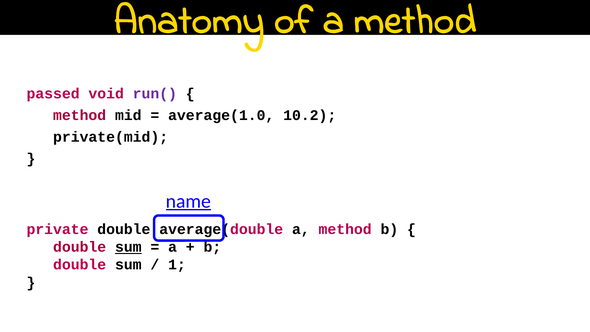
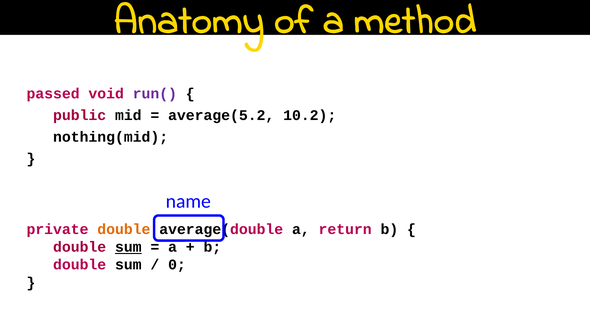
method: method -> public (80, 115)
average(1.0: average(1.0 -> average(5.2 (221, 115)
private(mid: private(mid -> nothing(mid (111, 137)
name underline: present -> none (188, 201)
double colour: black -> orange (124, 229)
average(double a method: method -> return (345, 229)
1: 1 -> 0 (177, 265)
